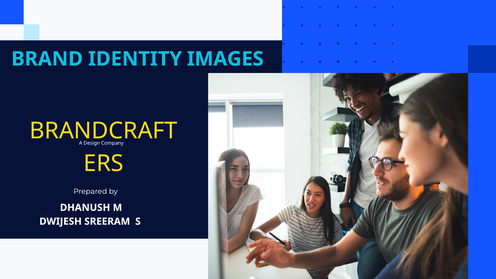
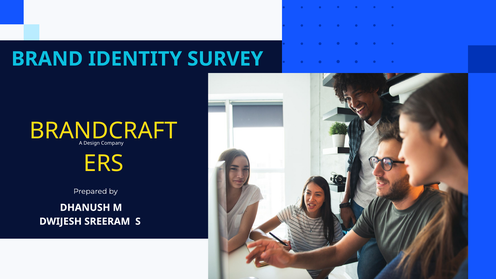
IMAGES: IMAGES -> SURVEY (225, 59)
